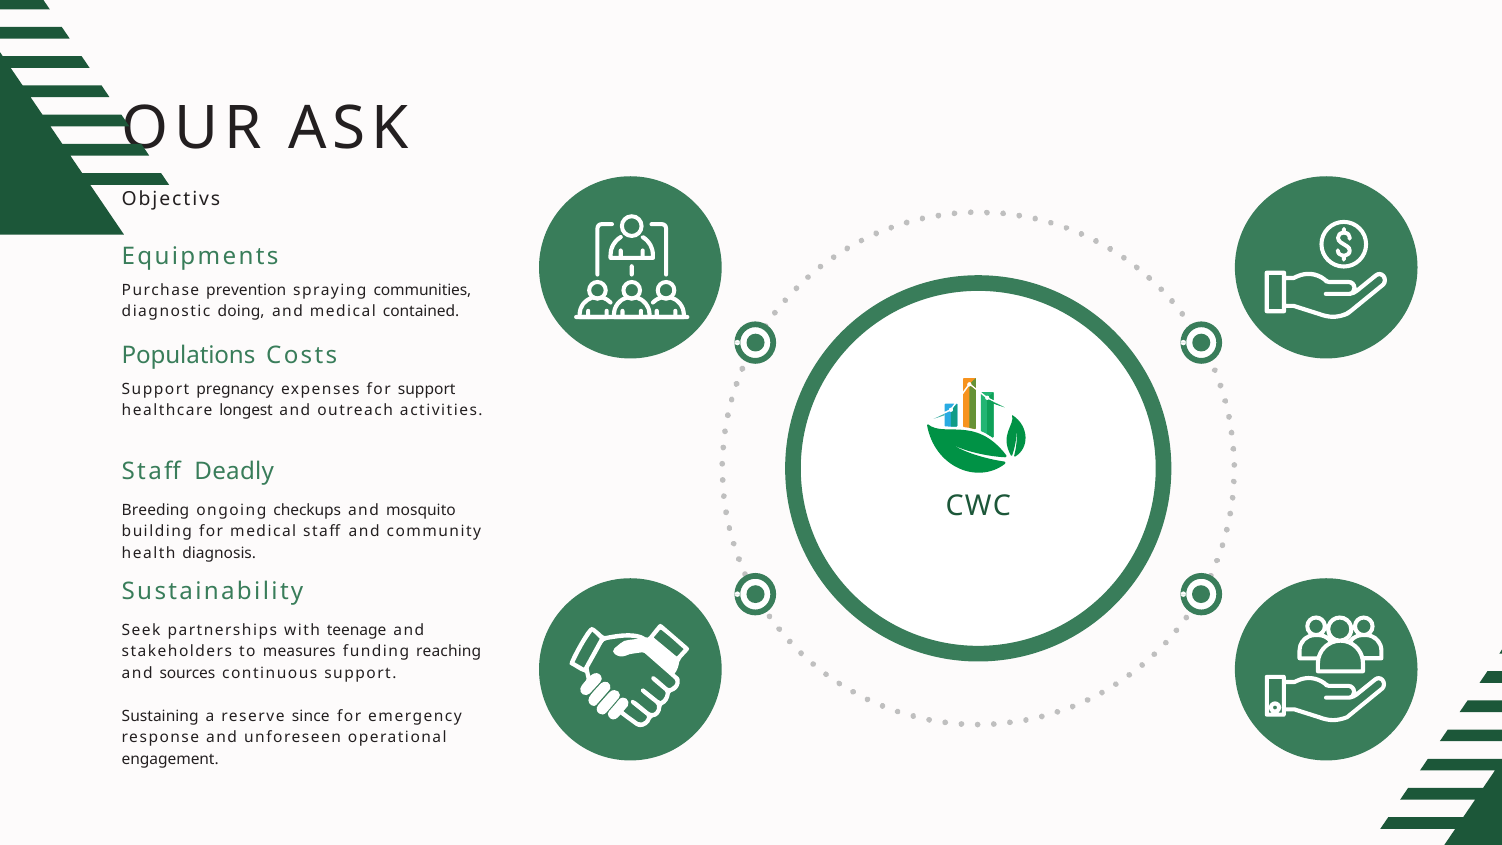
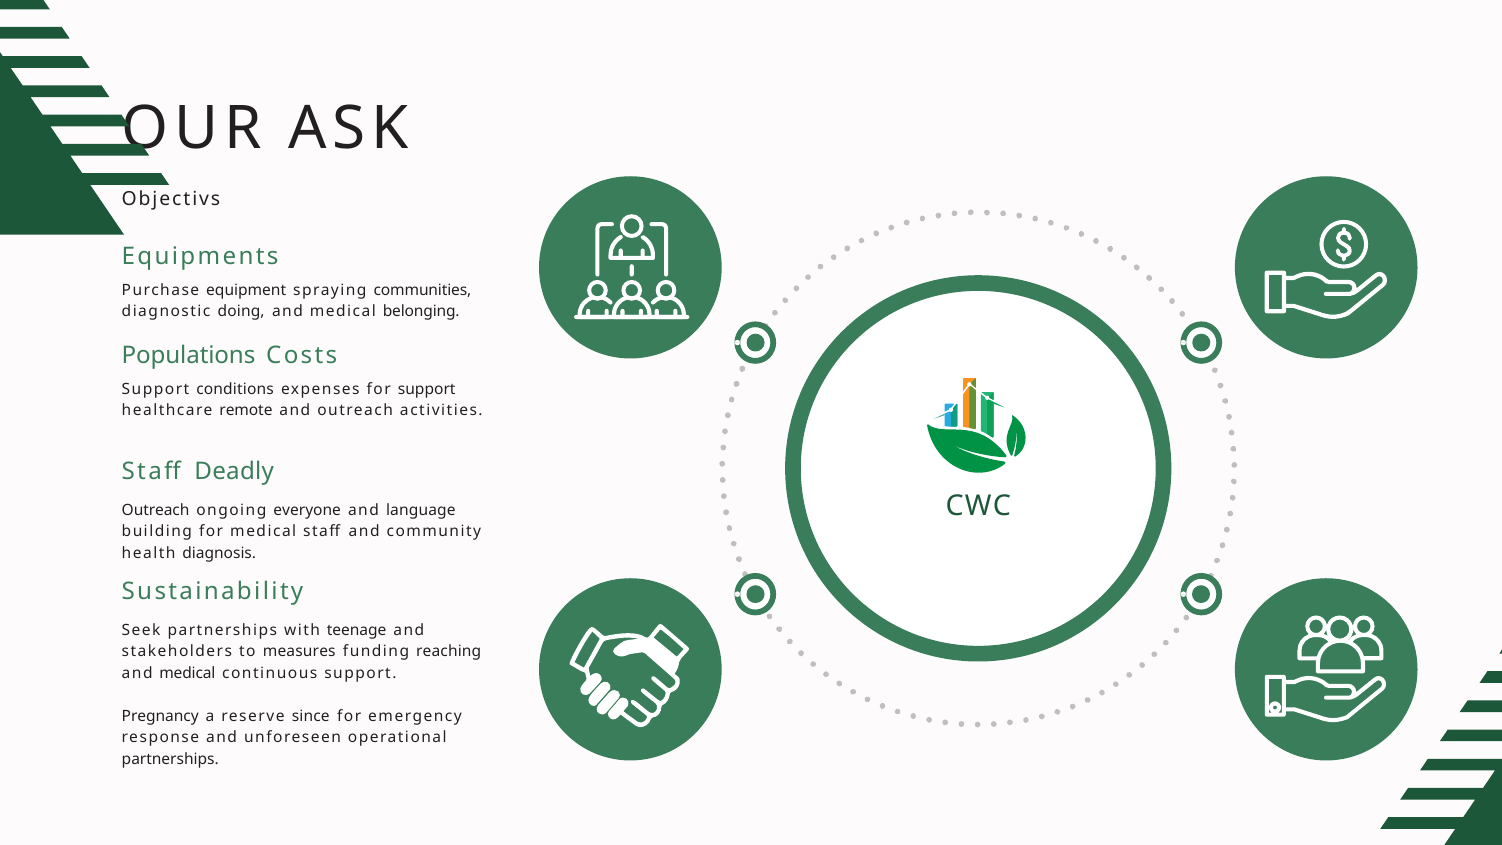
prevention: prevention -> equipment (246, 290)
contained: contained -> belonging (421, 312)
pregnancy: pregnancy -> conditions (235, 389)
longest: longest -> remote (246, 411)
Breeding: Breeding -> Outreach (156, 510)
checkups: checkups -> everyone (307, 510)
mosquito: mosquito -> language (421, 510)
sources: sources -> medical (187, 673)
Sustaining: Sustaining -> Pregnancy (160, 716)
engagement: engagement -> partnerships (170, 759)
